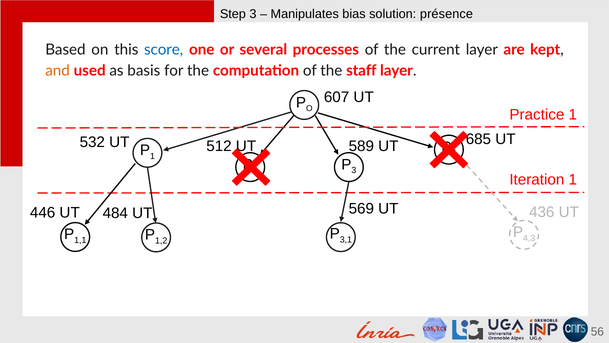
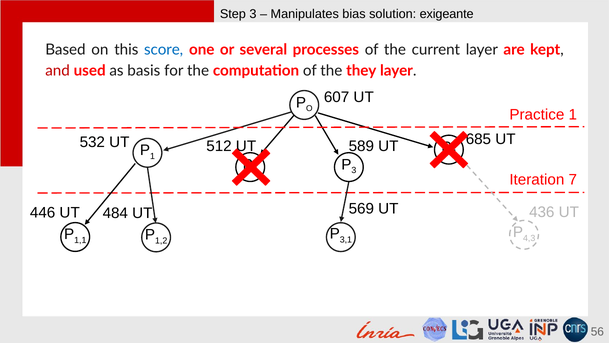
présence: présence -> exigeante (447, 14)
and colour: orange -> red (58, 70)
staff: staff -> they (361, 70)
Iteration 1: 1 -> 7 (573, 179)
